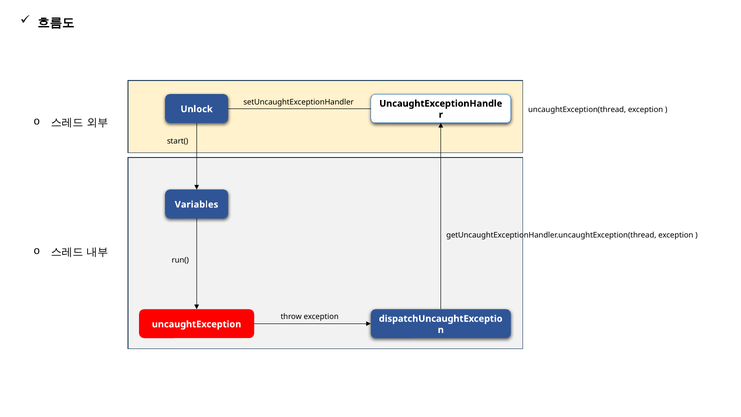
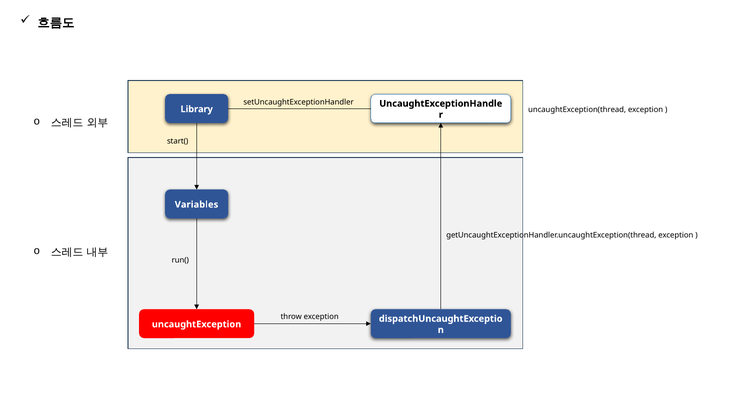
Unlock: Unlock -> Library (197, 109)
